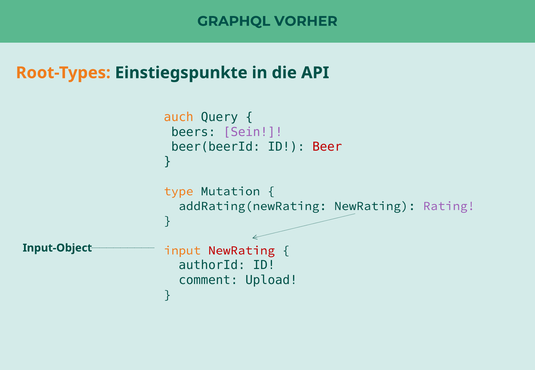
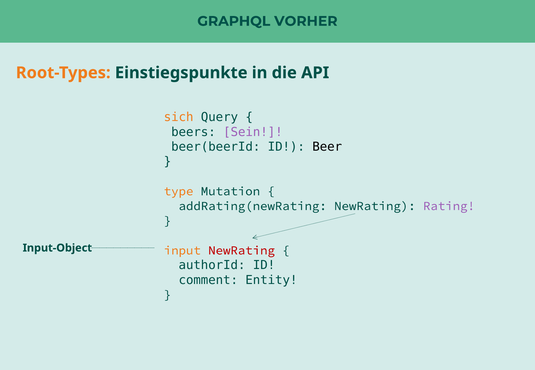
auch: auch -> sich (179, 117)
Beer colour: red -> black (327, 147)
Upload: Upload -> Entity (271, 280)
